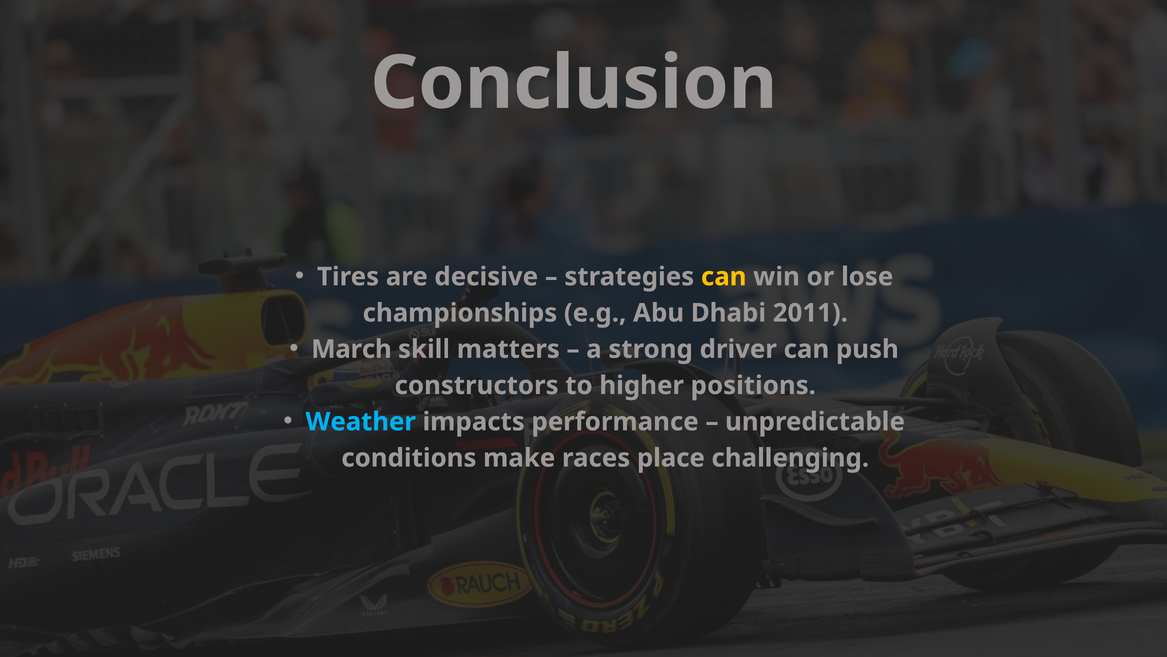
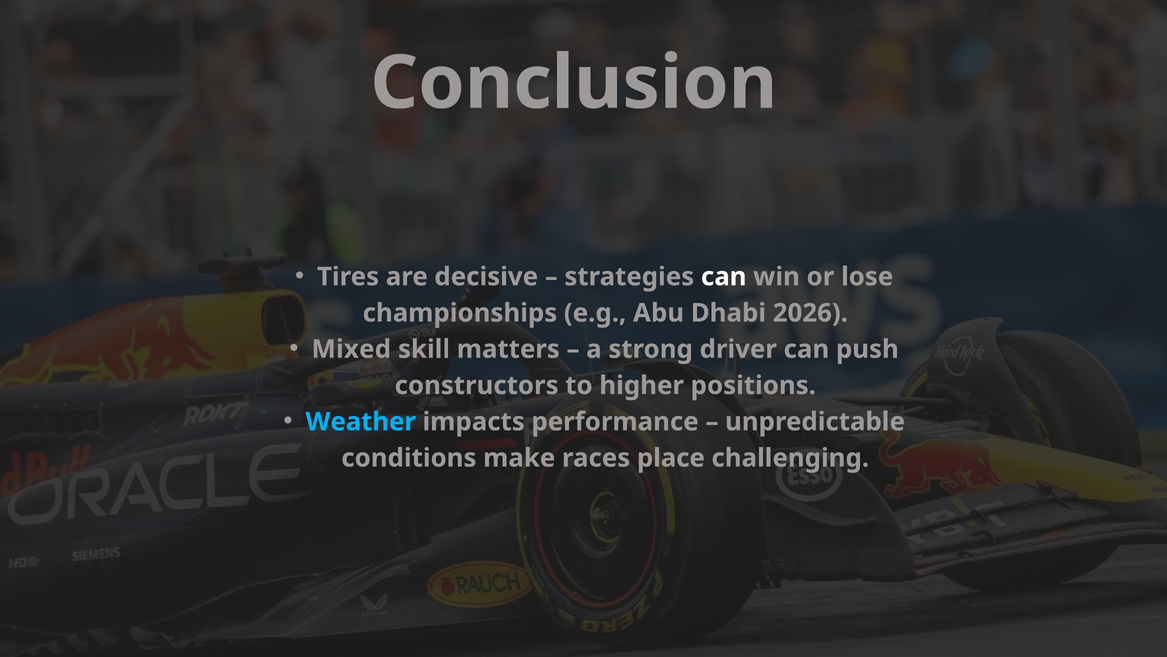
can colour: yellow -> white (724, 277)
2011: 2011 -> 2026 (810, 313)
March: March -> Mixed (351, 349)
